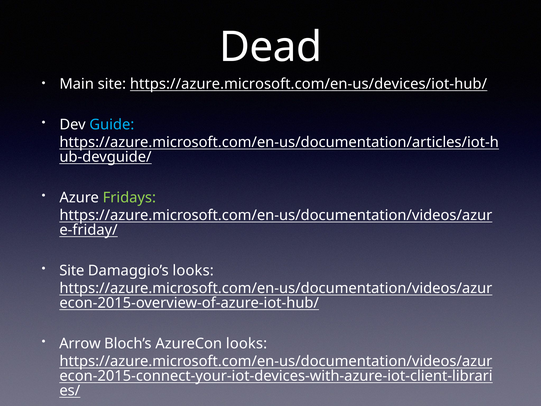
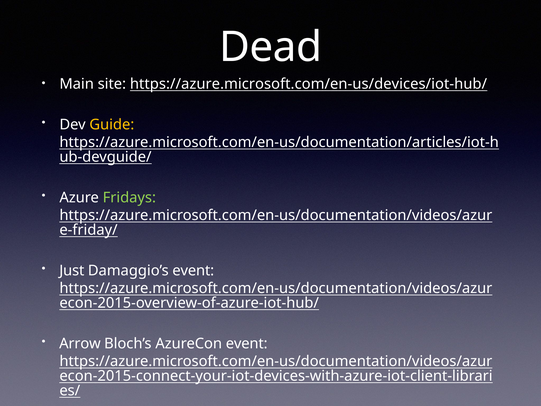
Guide colour: light blue -> yellow (112, 124)
Site: Site -> Just (72, 270)
Damaggio’s looks: looks -> event (193, 270)
AzureCon looks: looks -> event (247, 343)
